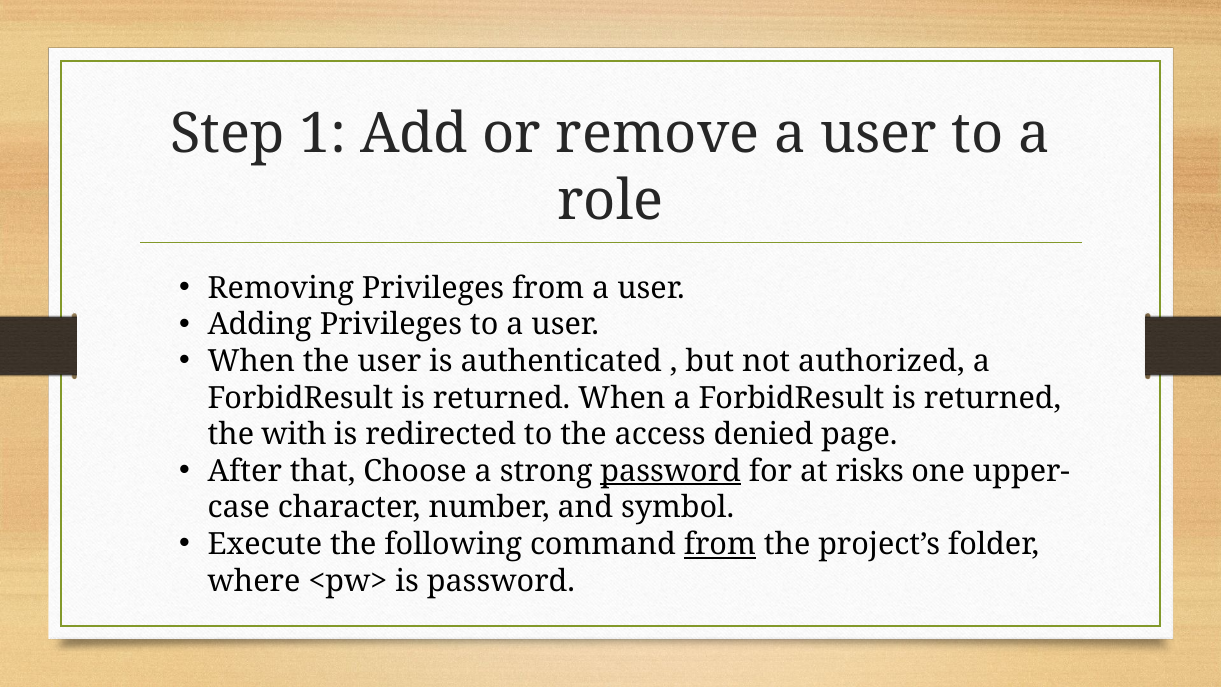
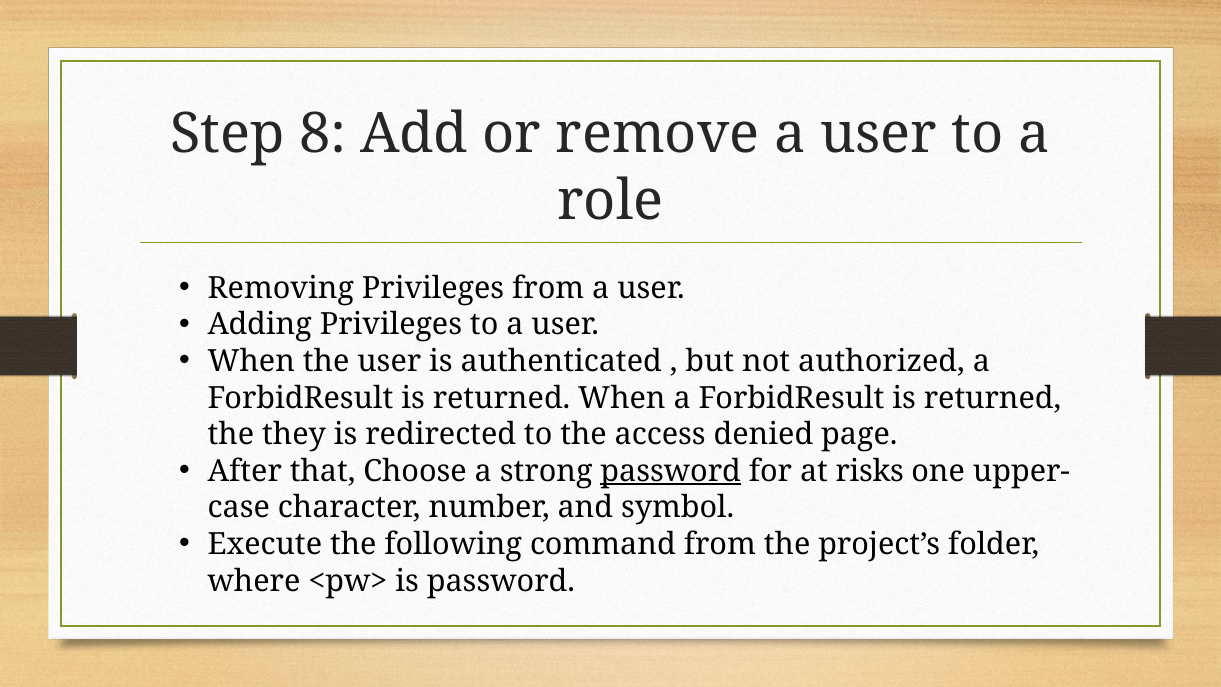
1: 1 -> 8 (323, 134)
with: with -> they (294, 434)
from underline: present -> none (720, 544)
